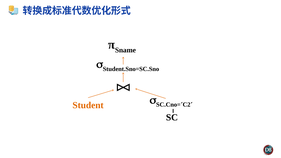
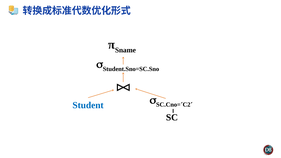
Student colour: orange -> blue (88, 105)
